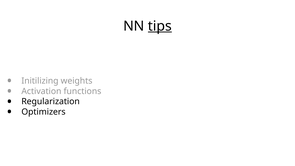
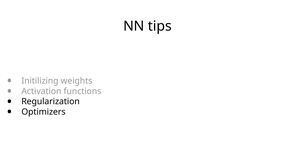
tips underline: present -> none (160, 26)
